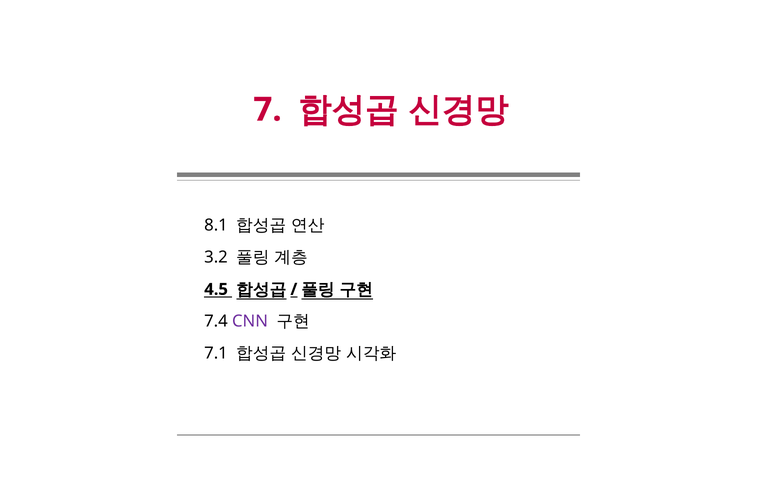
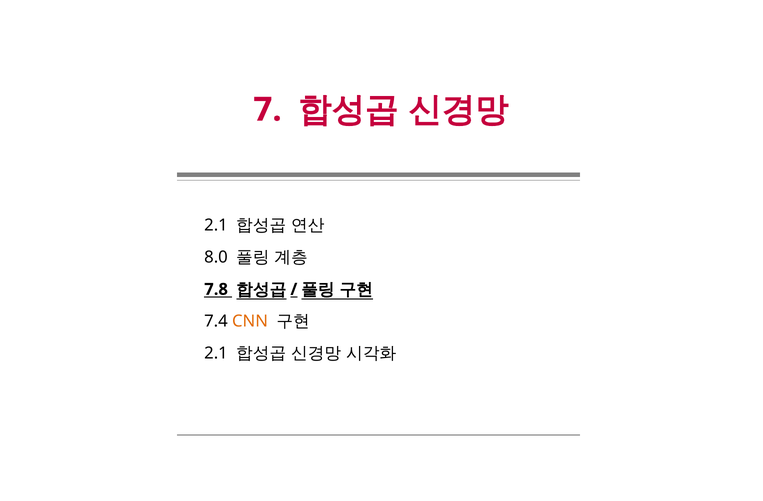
8.1: 8.1 -> 2.1 (216, 226)
3.2: 3.2 -> 8.0 (216, 257)
4.5: 4.5 -> 7.8 (216, 289)
CNN colour: purple -> orange (250, 321)
7.1: 7.1 -> 2.1 (216, 353)
